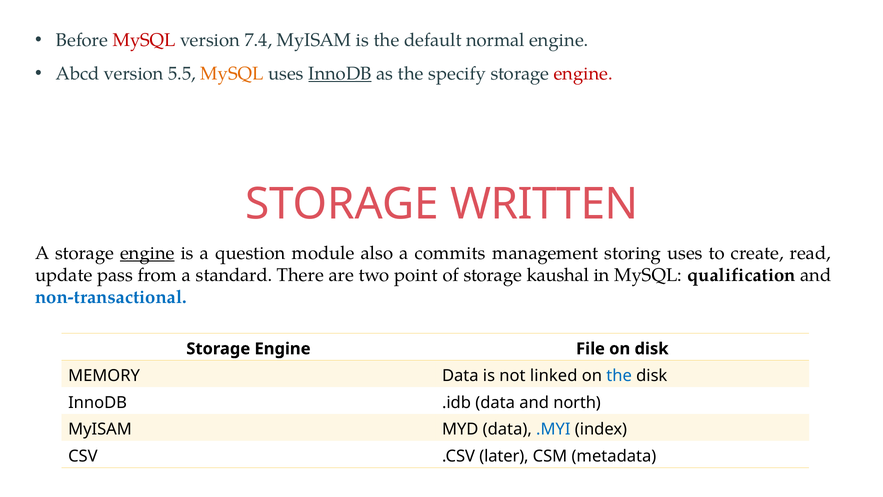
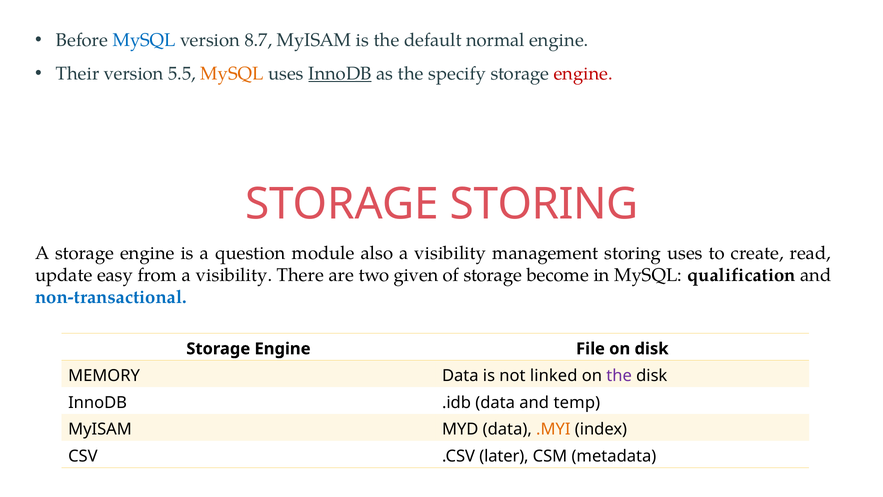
MySQL colour: red -> blue (144, 40)
7.4: 7.4 -> 8.7 (258, 40)
Abcd: Abcd -> Their (78, 73)
STORAGE WRITTEN: WRITTEN -> STORING (544, 204)
engine underline: present -> none (147, 253)
commits: commits -> visibility (450, 253)
pass: pass -> easy (115, 275)
from a standard: standard -> visibility (234, 275)
point: point -> given (416, 275)
kaushal: kaushal -> become (558, 275)
the colour: blue -> purple (619, 375)
north: north -> temp (577, 402)
.MYI colour: blue -> orange (553, 429)
